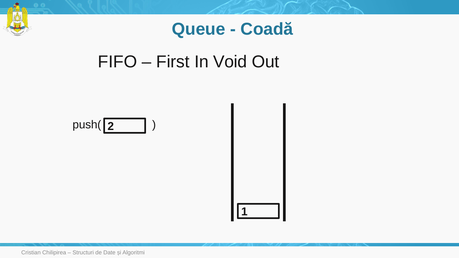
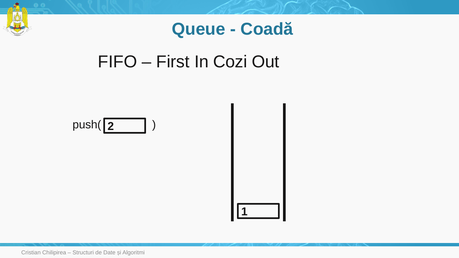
Void: Void -> Cozi (230, 62)
